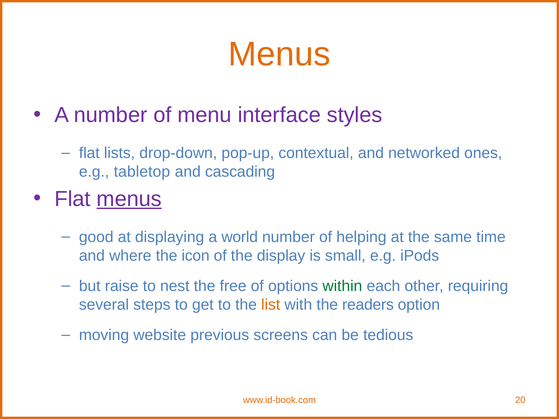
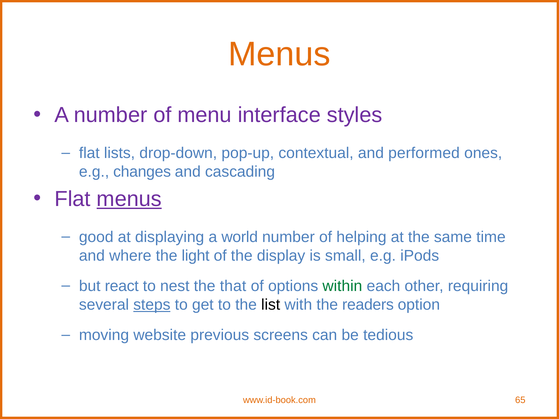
networked: networked -> performed (424, 153)
tabletop: tabletop -> changes (142, 172)
icon: icon -> light (196, 256)
raise: raise -> react (122, 286)
free: free -> that (233, 286)
steps underline: none -> present (152, 305)
list colour: orange -> black (271, 305)
20: 20 -> 65 (520, 400)
